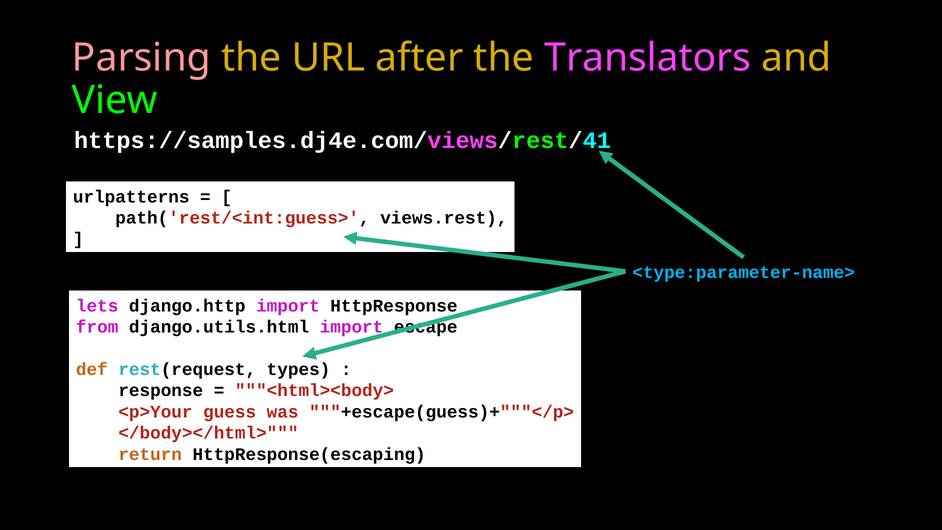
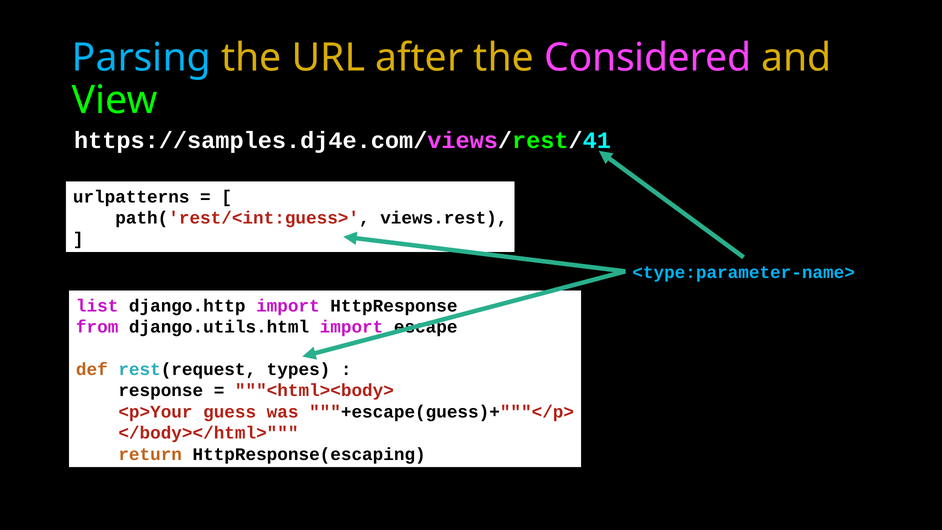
Parsing colour: pink -> light blue (141, 58)
Translators: Translators -> Considered (648, 58)
lets: lets -> list (97, 306)
